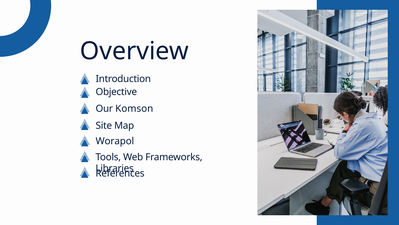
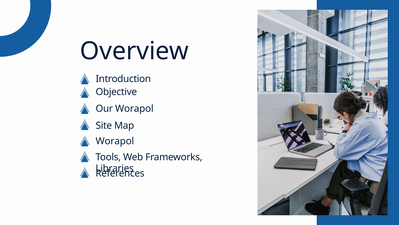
Our Komson: Komson -> Worapol (134, 109)
